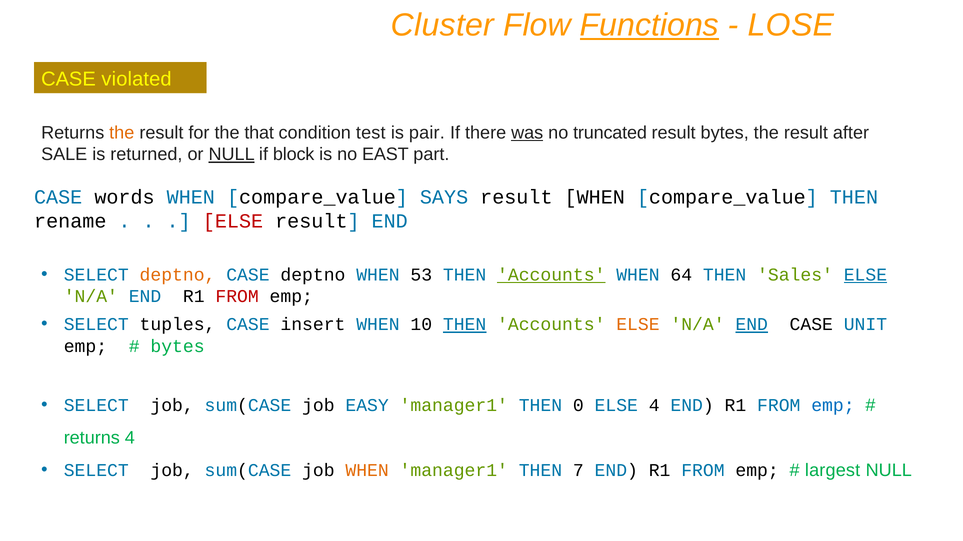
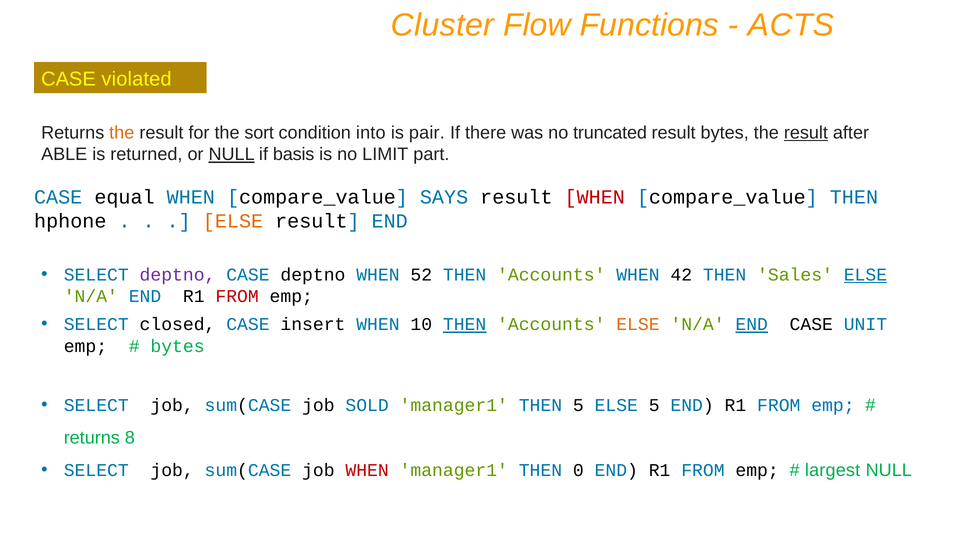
Functions underline: present -> none (649, 25)
LOSE: LOSE -> ACTS (791, 25)
that: that -> sort (259, 133)
test: test -> into (371, 133)
was underline: present -> none (527, 133)
result underline: none -> present (806, 133)
SALE: SALE -> ABLE (64, 155)
block: block -> basis (294, 155)
EAST: EAST -> LIMIT (385, 155)
words: words -> equal (124, 197)
WHEN colour: black -> red (595, 197)
rename: rename -> hphone (70, 221)
ELSE colour: red -> orange (233, 221)
deptno colour: orange -> purple (178, 275)
53: 53 -> 52 (421, 275)
Accounts underline: present -> none (551, 275)
64: 64 -> 42 (681, 275)
tuples: tuples -> closed (178, 325)
EASY: EASY -> SOLD (367, 406)
THEN 0: 0 -> 5 (578, 406)
ELSE 4: 4 -> 5 (654, 406)
returns 4: 4 -> 8 (130, 439)
WHEN colour: orange -> red (367, 471)
7: 7 -> 0 (578, 471)
